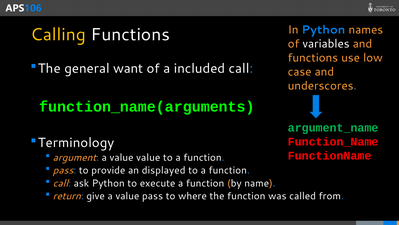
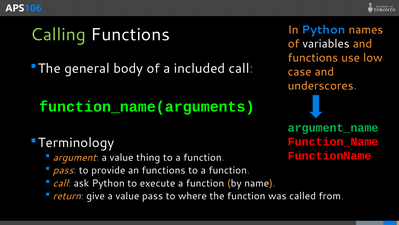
Calling colour: yellow -> light green (58, 35)
want: want -> body (128, 68)
value value: value -> thing (148, 157)
an displayed: displayed -> functions (164, 170)
